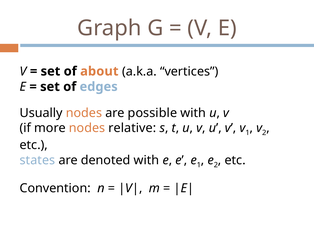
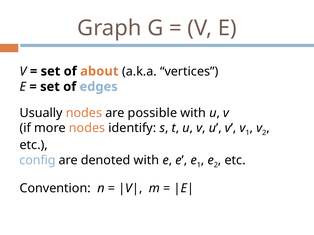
relative: relative -> identify (132, 128)
states: states -> config (38, 160)
